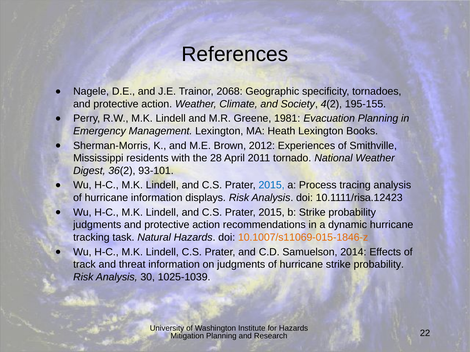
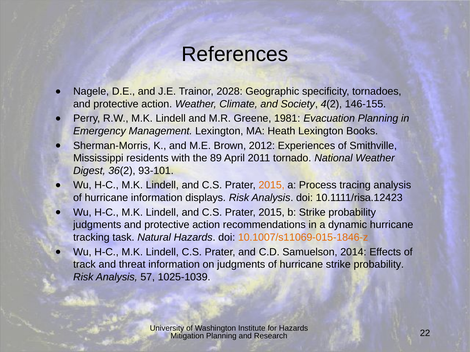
2068: 2068 -> 2028 (230, 92)
195-155: 195-155 -> 146-155 (365, 104)
28: 28 -> 89 (216, 158)
2015 colour: blue -> orange (272, 185)
30: 30 -> 57 (148, 277)
